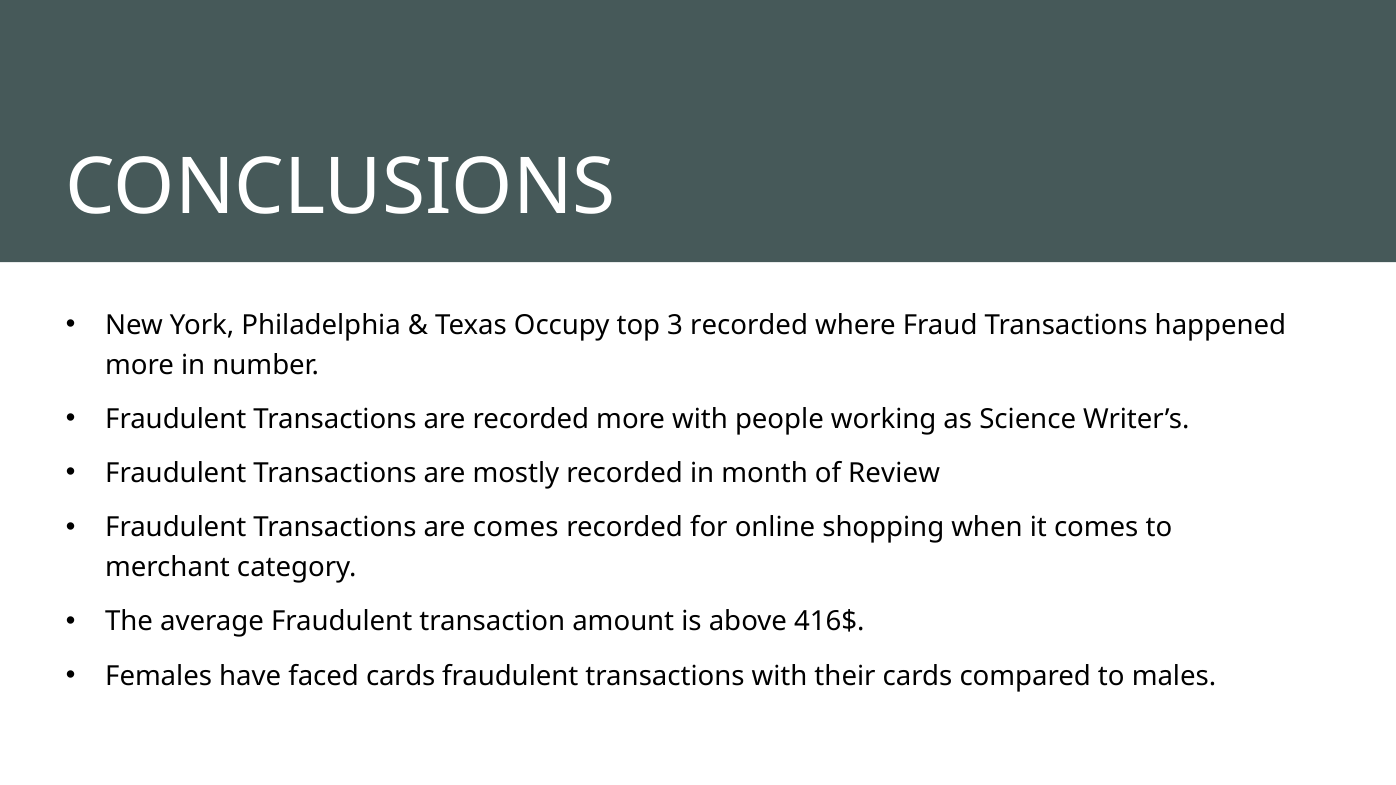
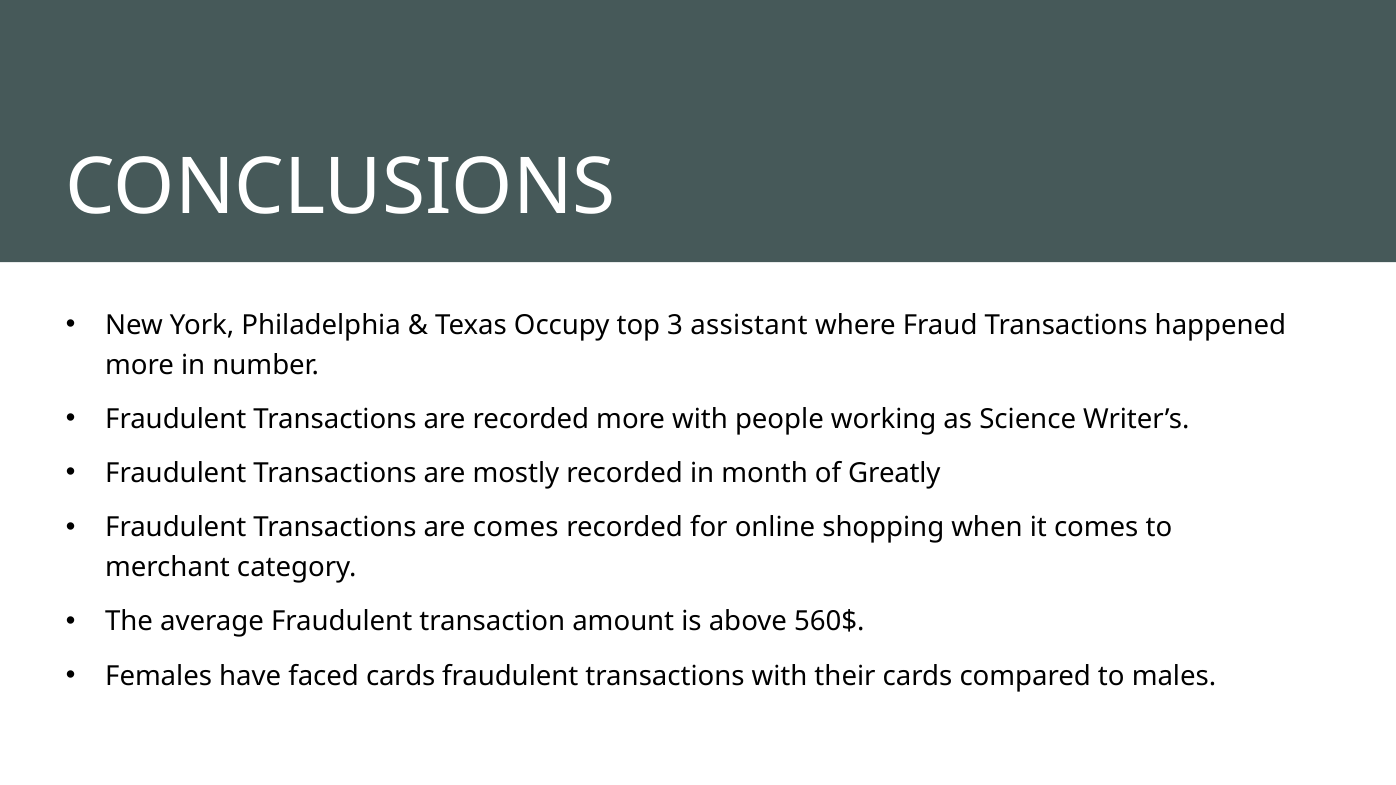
3 recorded: recorded -> assistant (749, 325)
Review: Review -> Greatly (894, 474)
416$: 416$ -> 560$ (829, 622)
